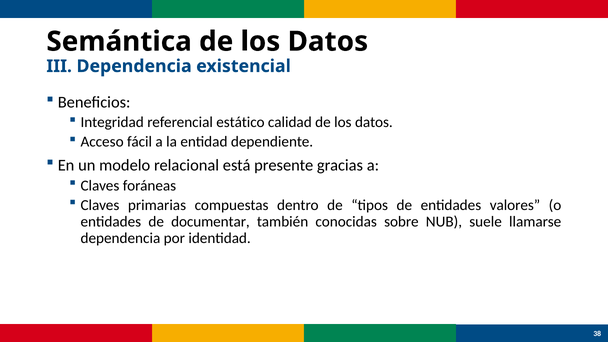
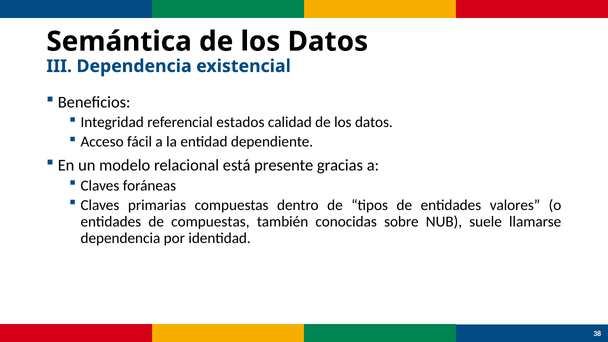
estático: estático -> estados (240, 122)
de documentar: documentar -> compuestas (210, 222)
